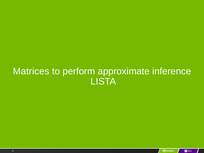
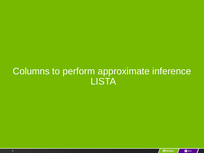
Matrices: Matrices -> Columns (31, 71)
